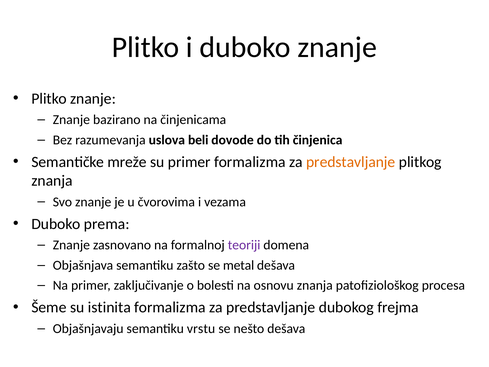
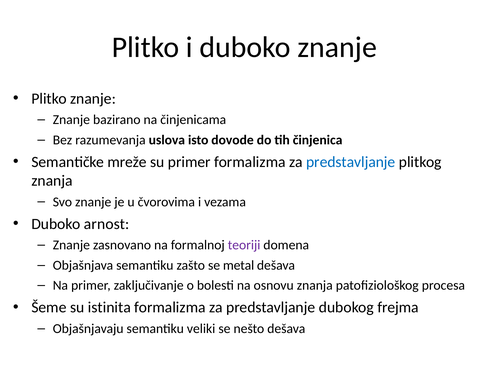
beli: beli -> isto (198, 140)
predstavljanje colour: orange -> blue (351, 162)
prema: prema -> arnost (107, 224)
vrstu: vrstu -> veliki (201, 328)
